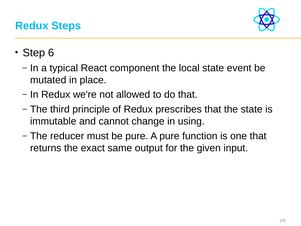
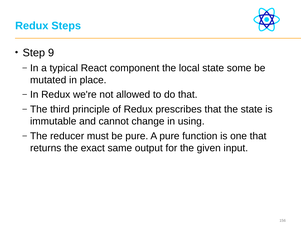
6: 6 -> 9 (51, 53)
event: event -> some (239, 68)
